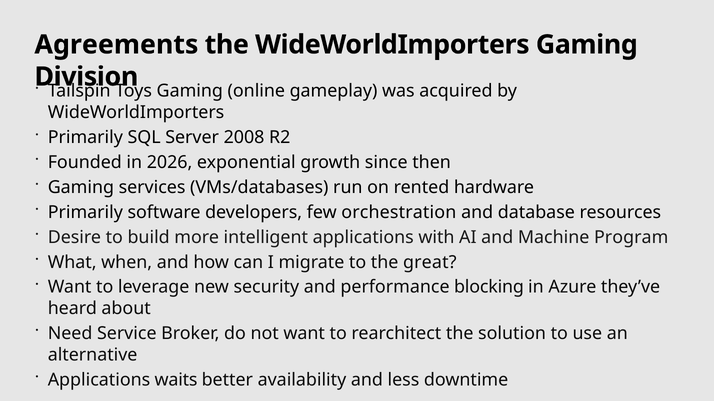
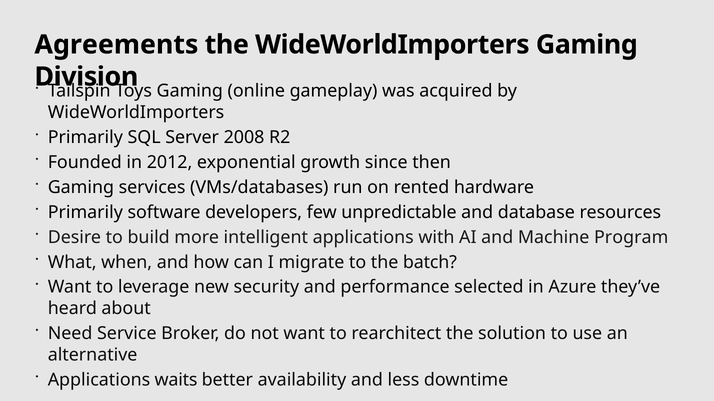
2026: 2026 -> 2012 (170, 163)
orchestration: orchestration -> unpredictable (399, 213)
great: great -> batch (430, 263)
blocking: blocking -> selected (489, 288)
